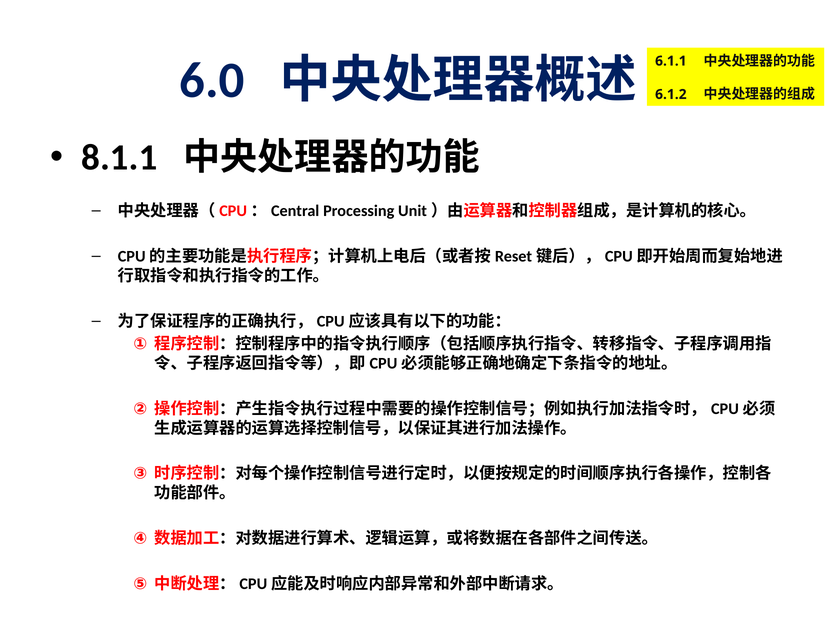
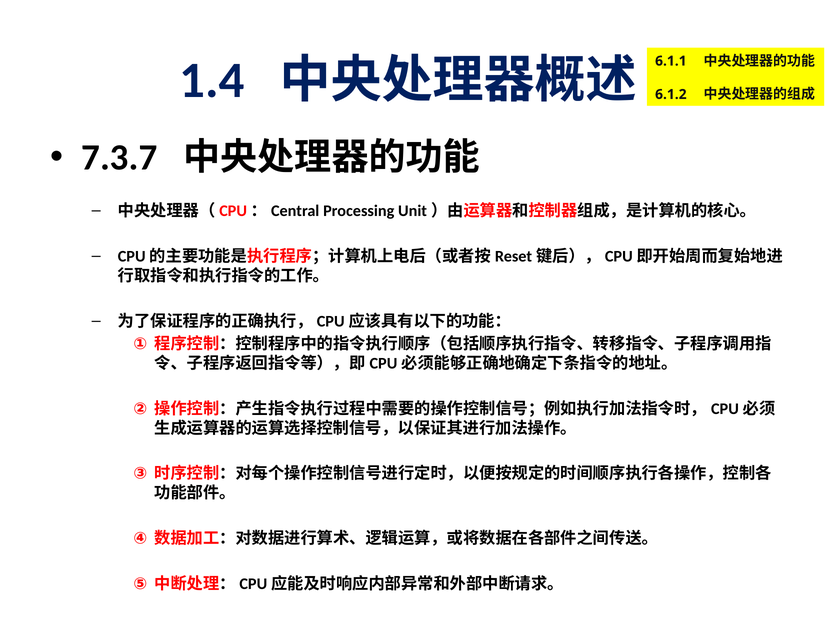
6.0: 6.0 -> 1.4 (212, 81)
8.1.1: 8.1.1 -> 7.3.7 (119, 158)
